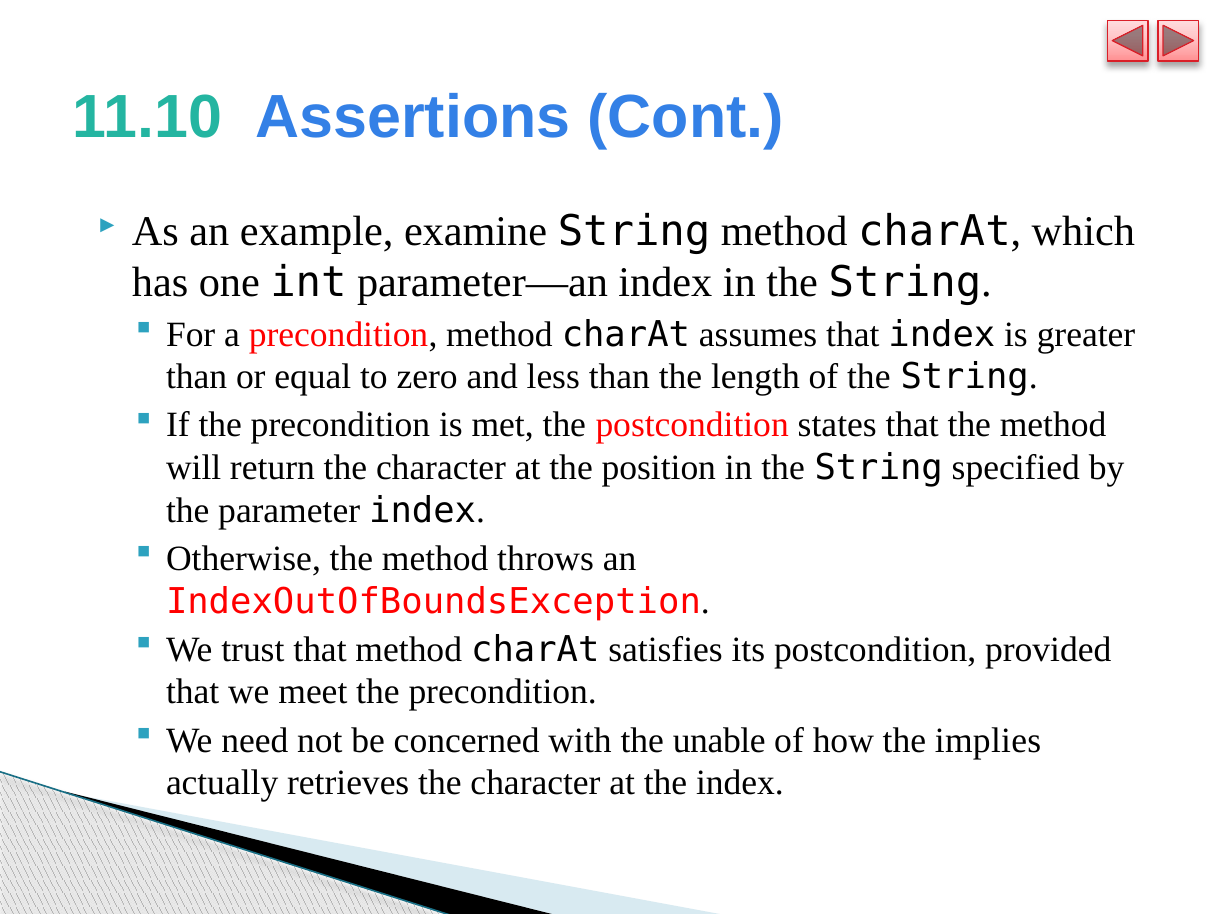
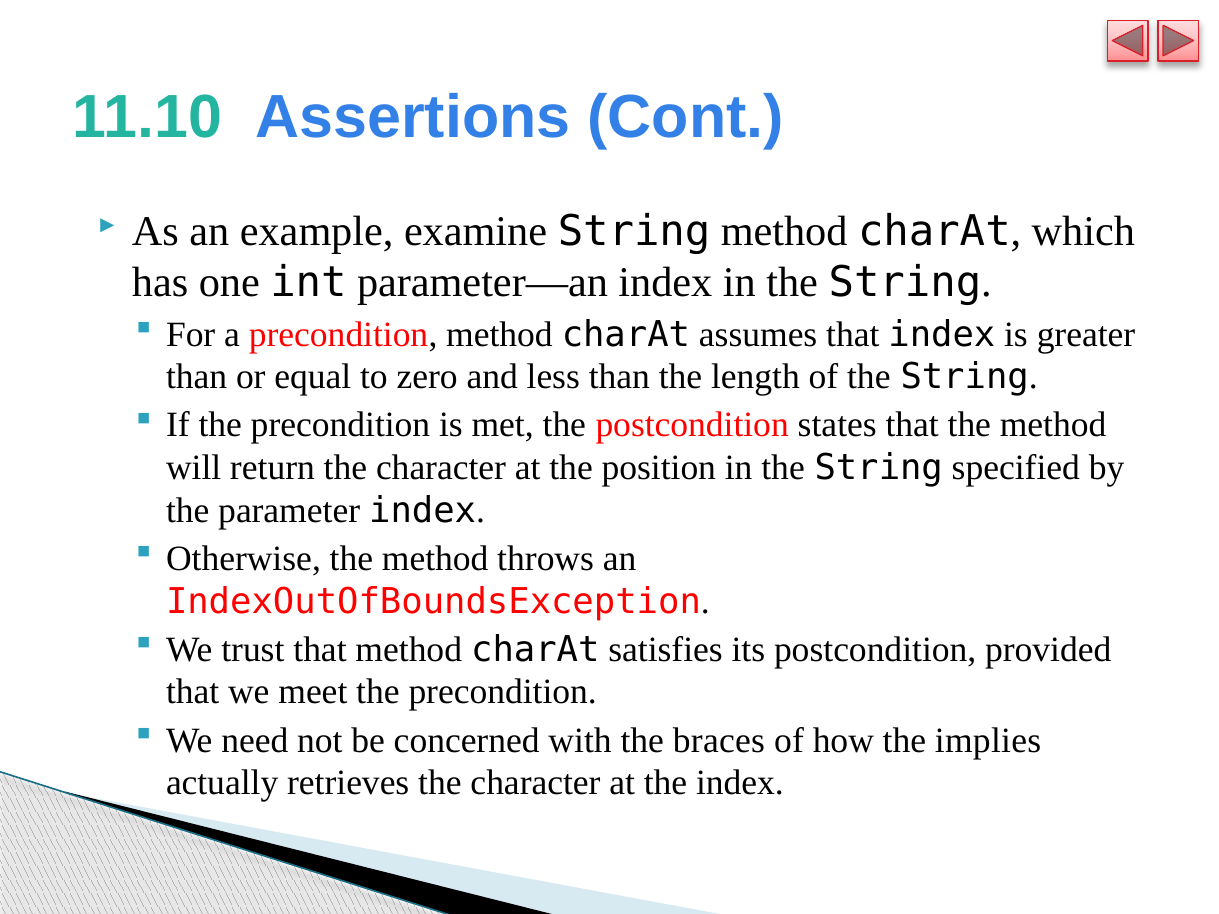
unable: unable -> braces (719, 740)
